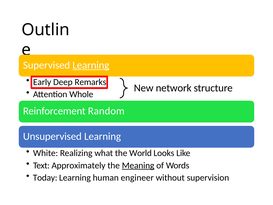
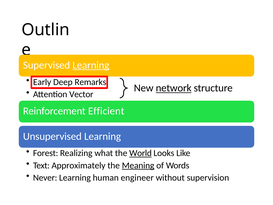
network underline: none -> present (174, 88)
Whole: Whole -> Vector (81, 94)
Random: Random -> Efficient (106, 111)
White: White -> Forest (46, 153)
World underline: none -> present (140, 153)
Today: Today -> Never (45, 177)
